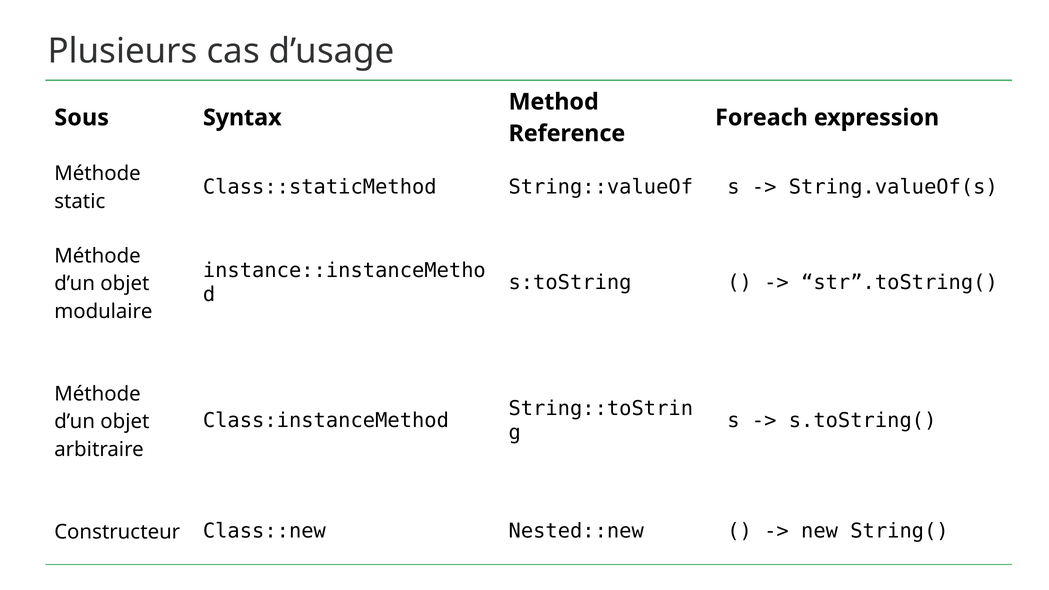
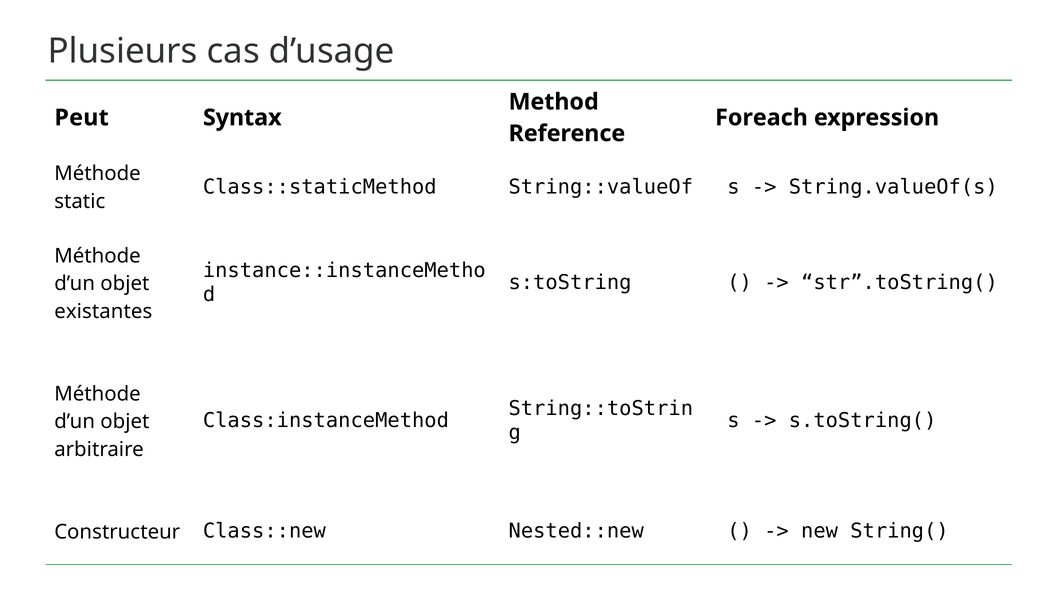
Sous: Sous -> Peut (82, 118)
modulaire: modulaire -> existantes (103, 311)
